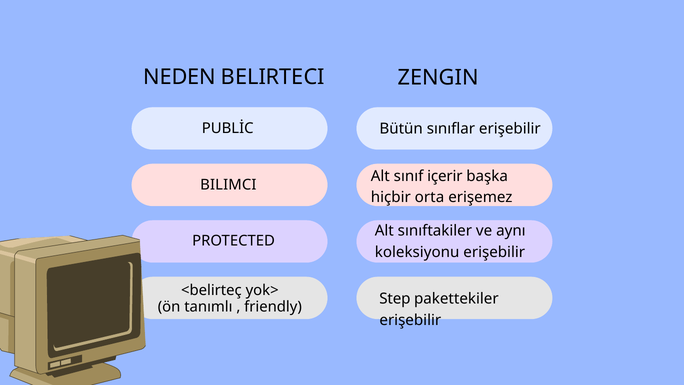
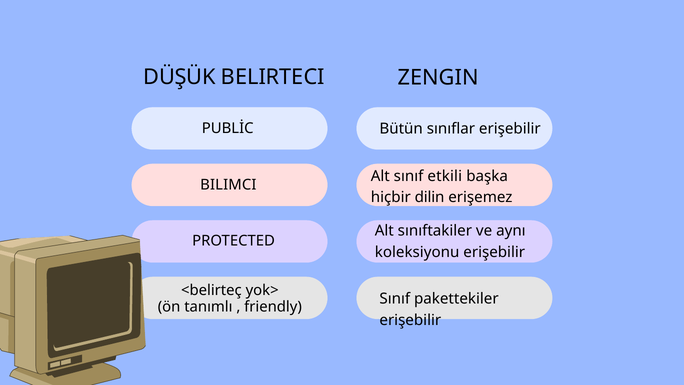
NEDEN: NEDEN -> DÜŞÜK (179, 77)
içerir: içerir -> etkili (445, 176)
orta: orta -> dilin (430, 197)
Step: Step -> Sınıf (395, 299)
